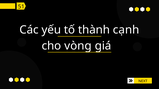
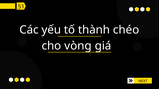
cạnh: cạnh -> chéo (126, 30)
